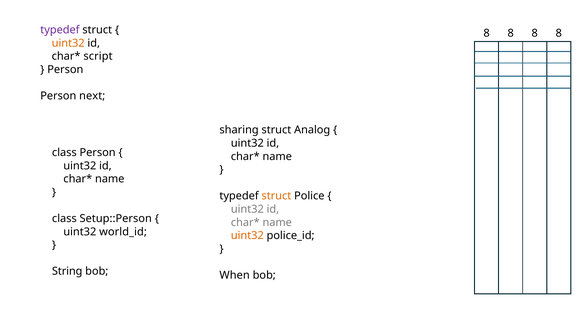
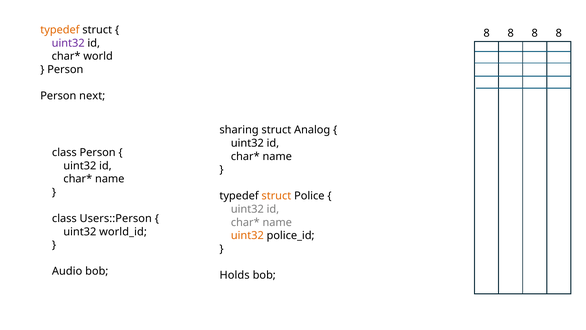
typedef colour: purple -> orange (60, 30)
uint32 colour: orange -> purple (68, 43)
script: script -> world (98, 56)
Setup::Person: Setup::Person -> Users::Person (116, 218)
String: String -> Audio (67, 271)
When: When -> Holds (235, 275)
